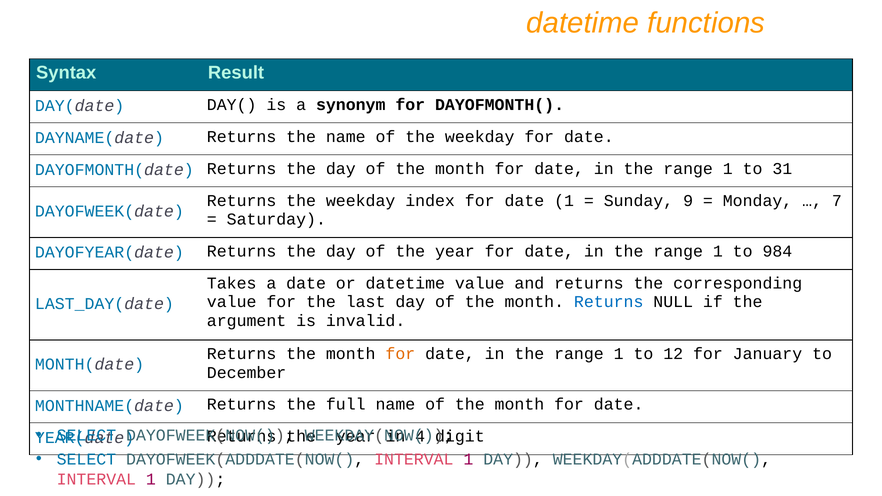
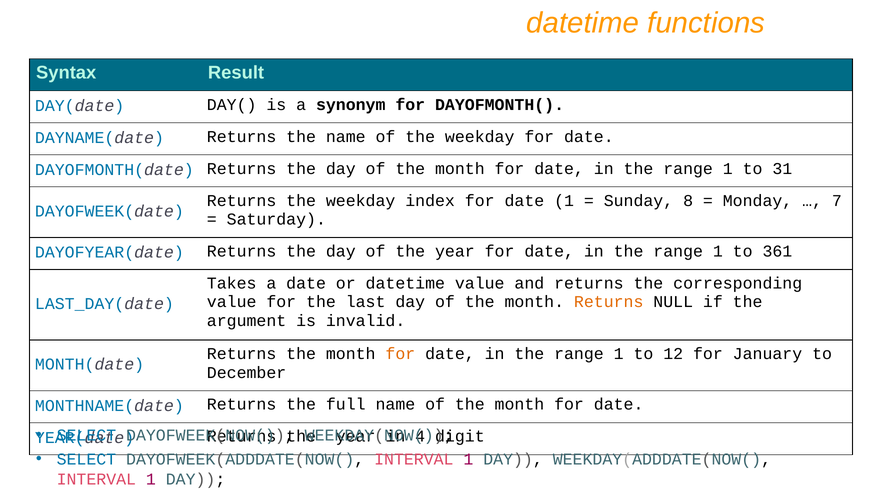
9: 9 -> 8 (688, 201)
984: 984 -> 361 (777, 251)
Returns colour: blue -> orange (609, 302)
